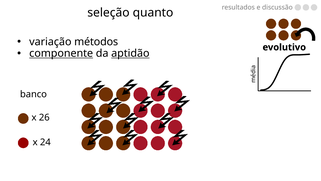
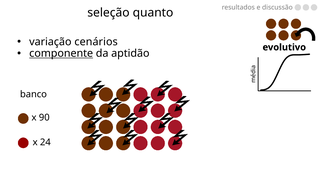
métodos: métodos -> cenários (96, 42)
aptidão underline: present -> none (130, 53)
26: 26 -> 90 (44, 117)
